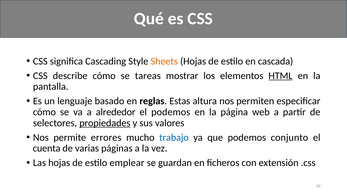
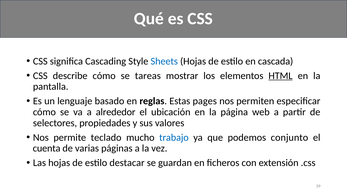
Sheets colour: orange -> blue (164, 61)
altura: altura -> pages (205, 101)
el podemos: podemos -> ubicación (171, 112)
propiedades underline: present -> none (105, 123)
errores: errores -> teclado (106, 138)
emplear: emplear -> destacar (127, 163)
